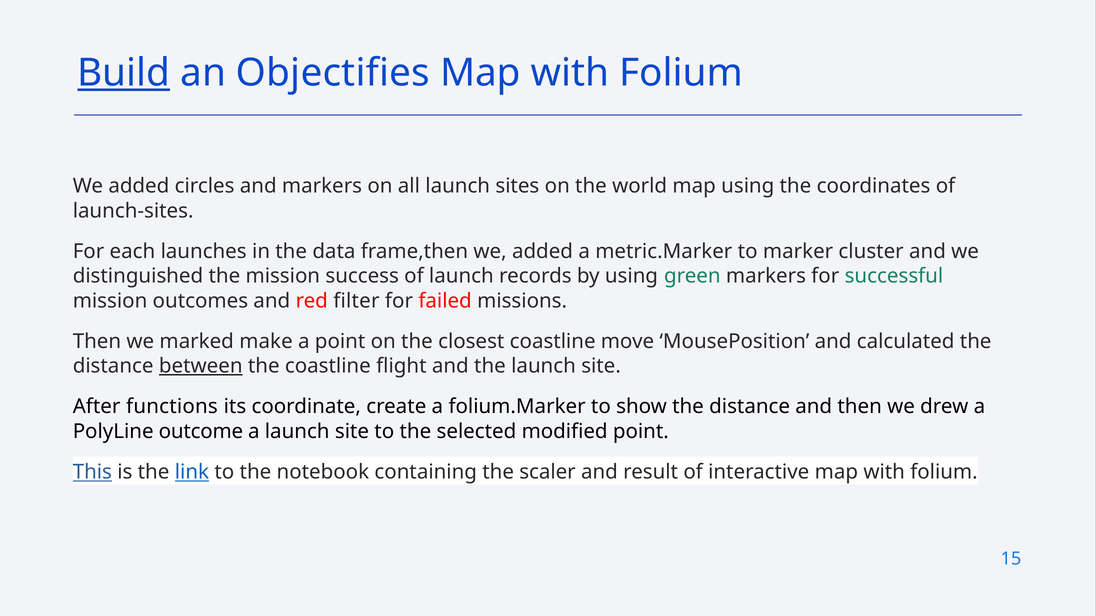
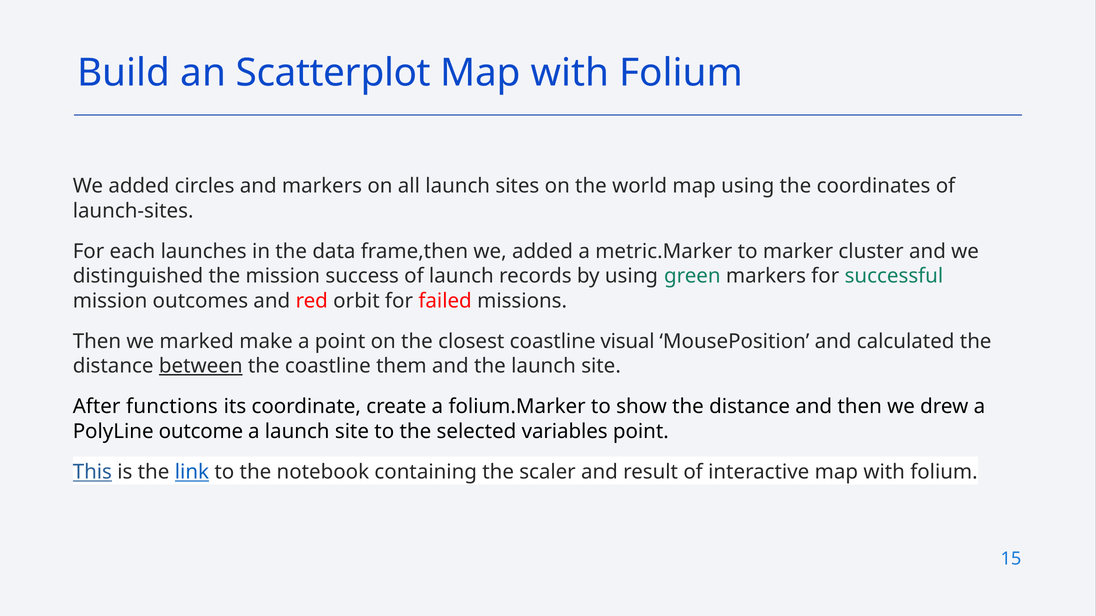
Build underline: present -> none (124, 73)
Objectifies: Objectifies -> Scatterplot (333, 73)
filter: filter -> orbit (356, 301)
move: move -> visual (628, 342)
flight: flight -> them (401, 366)
modified: modified -> variables (565, 432)
